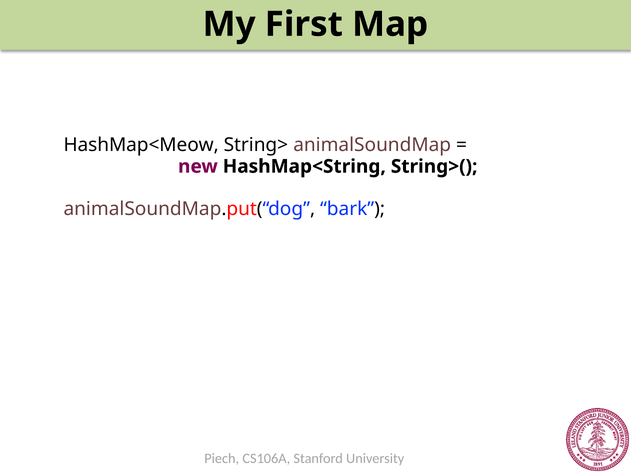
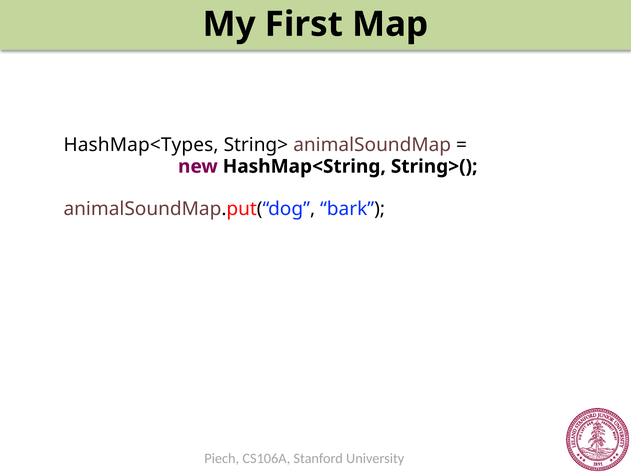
HashMap<Meow: HashMap<Meow -> HashMap<Types (141, 145)
